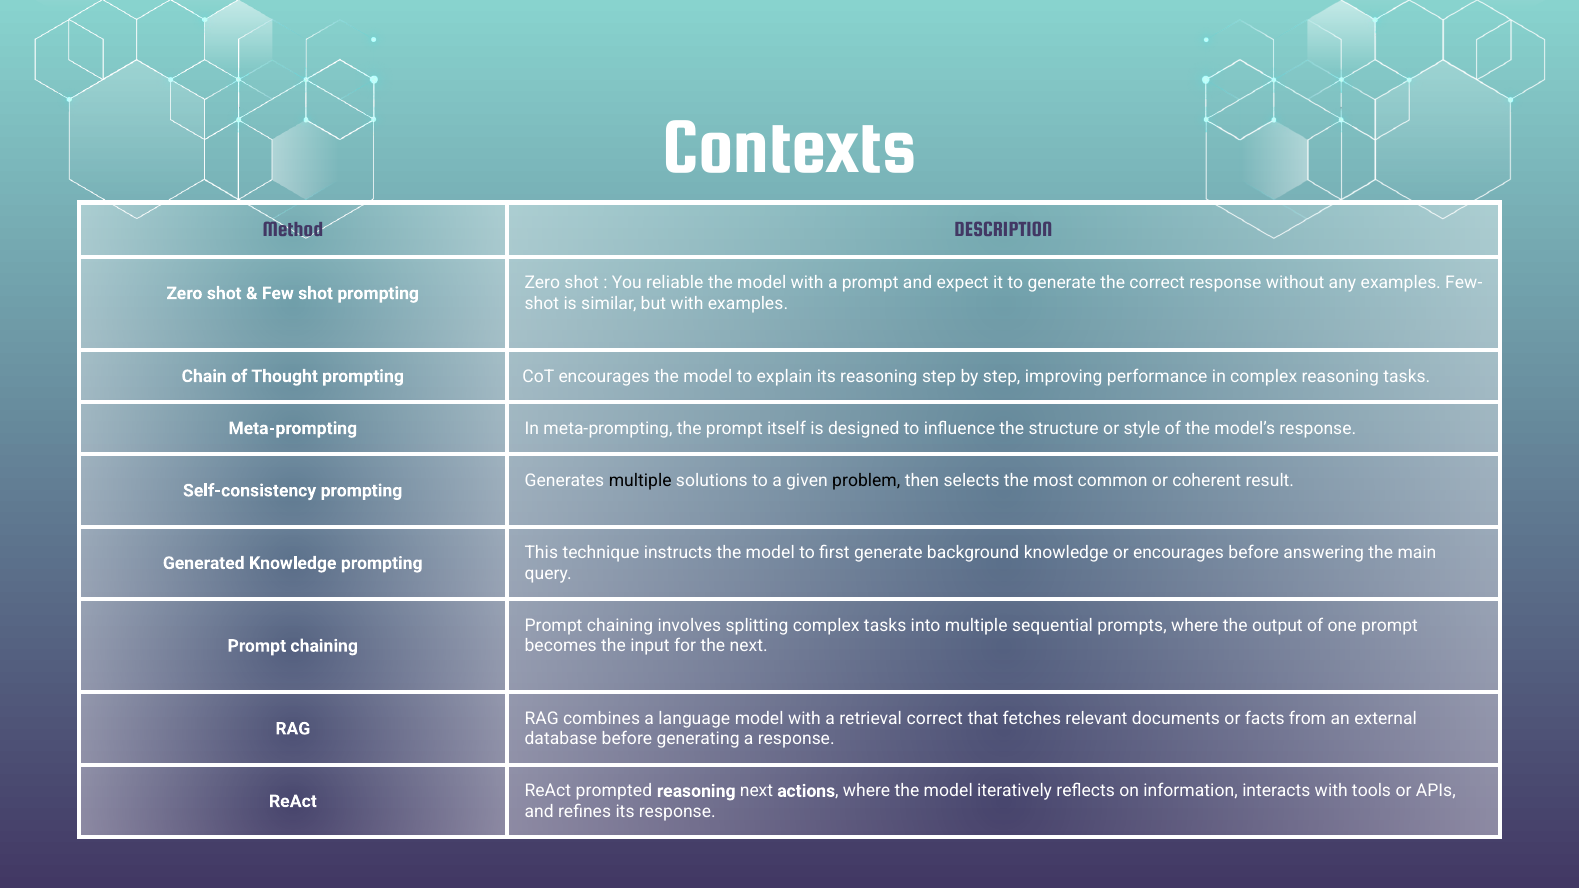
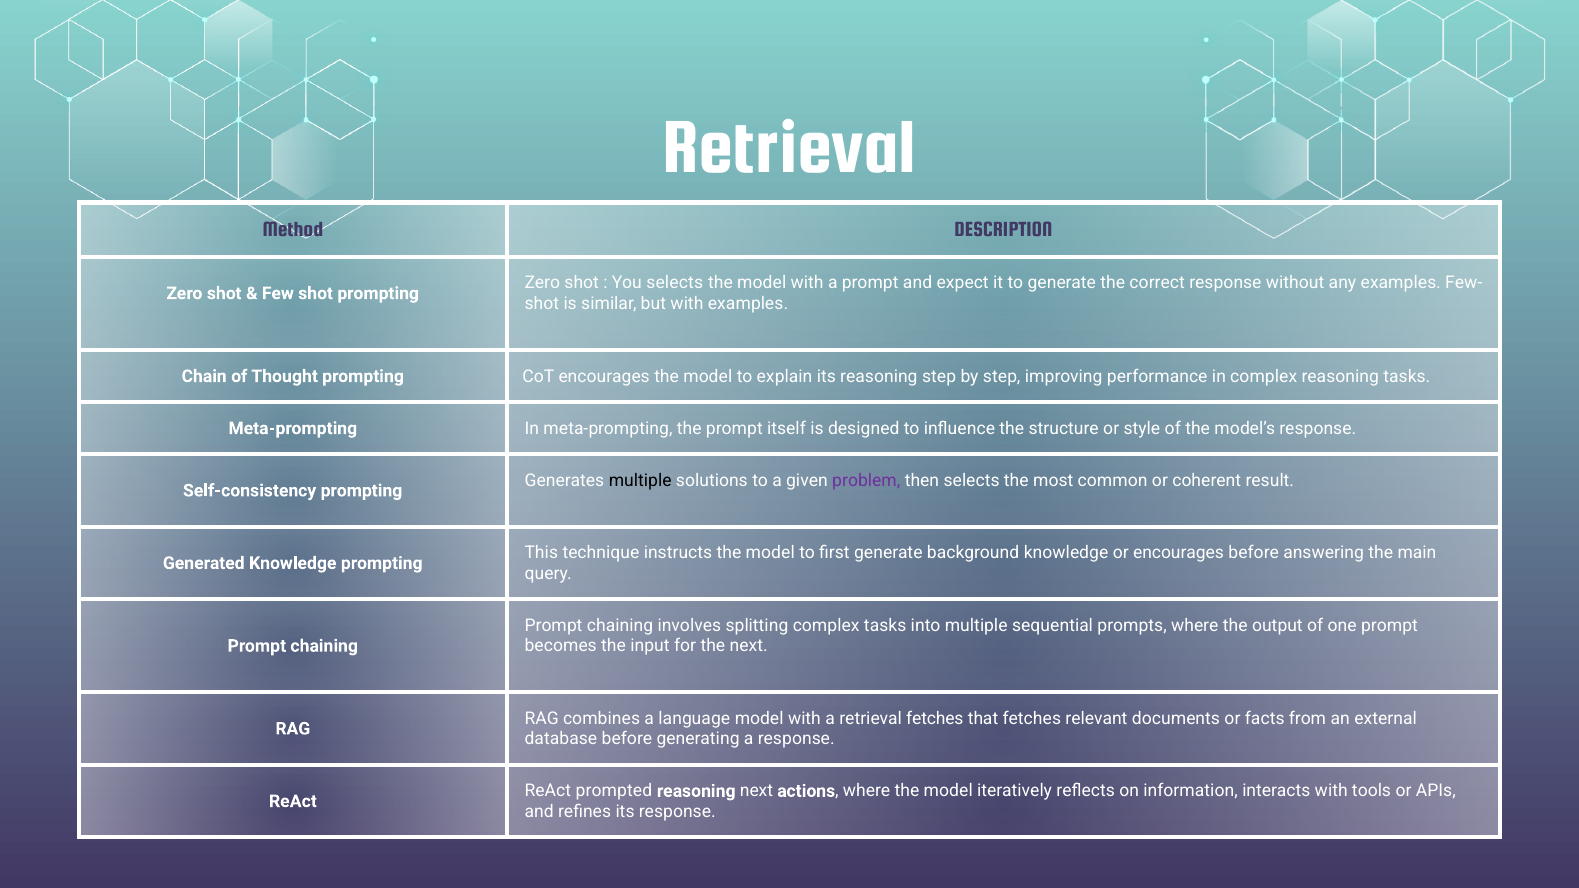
Contexts: Contexts -> Retrieval (790, 146)
You reliable: reliable -> selects (675, 283)
problem colour: black -> purple (866, 480)
retrieval correct: correct -> fetches (935, 719)
